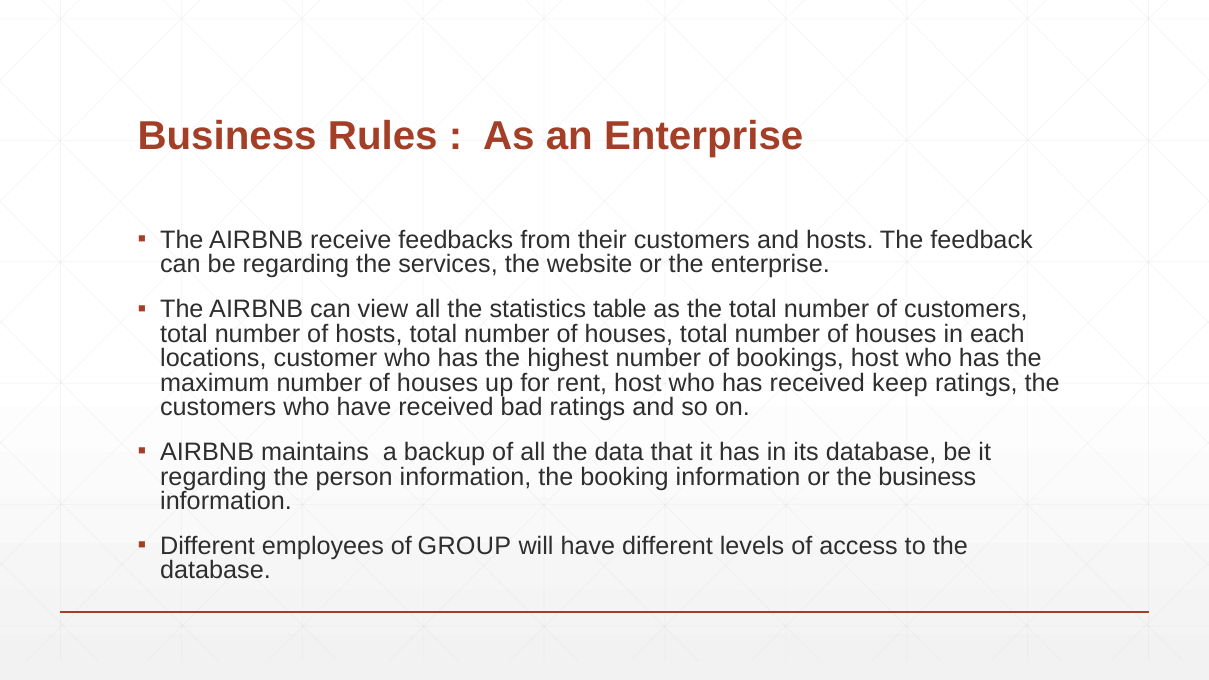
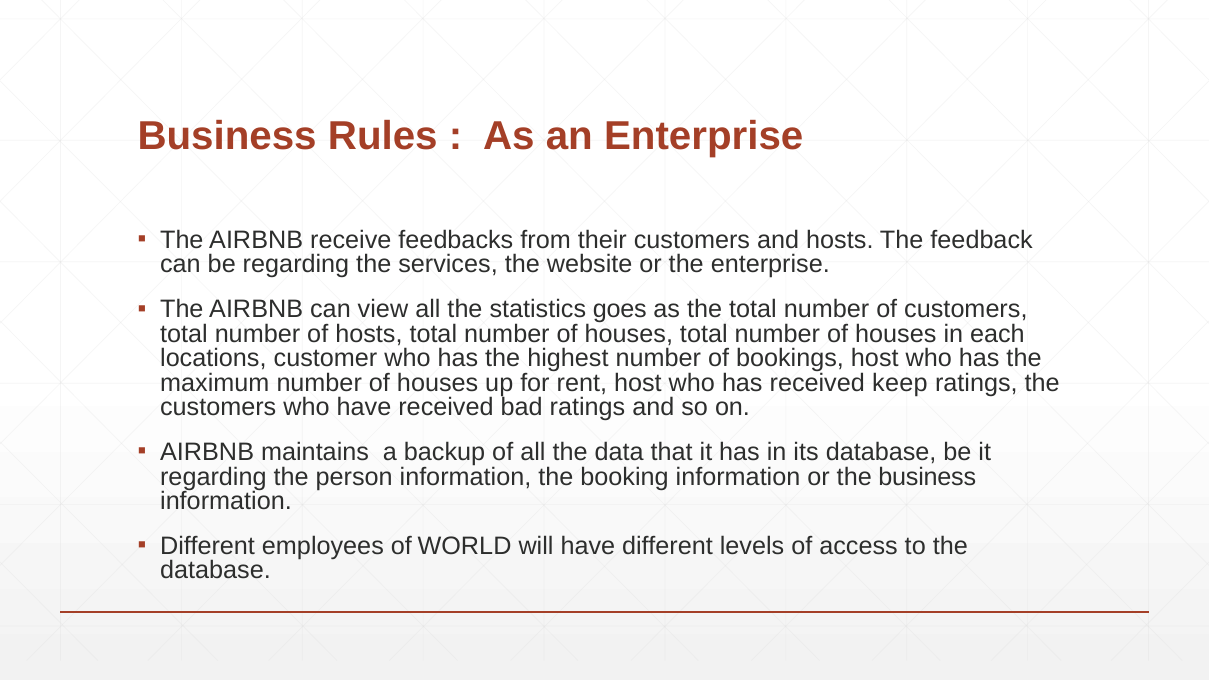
table: table -> goes (620, 310)
GROUP: GROUP -> WORLD (464, 546)
